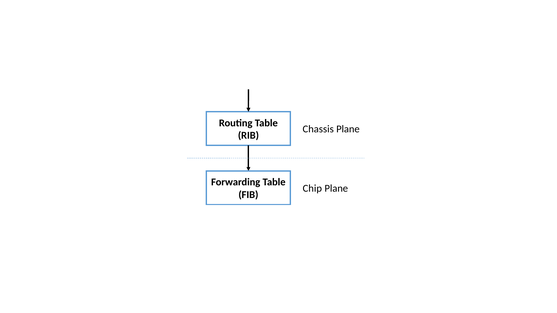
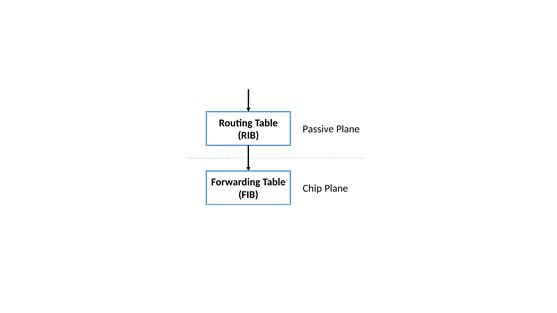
Chassis: Chassis -> Passive (318, 129)
